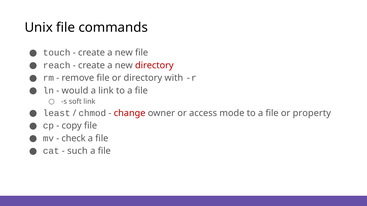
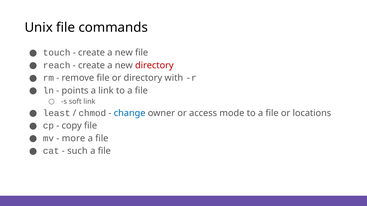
would: would -> points (75, 91)
change colour: red -> blue (130, 113)
property: property -> locations (312, 113)
check: check -> more (73, 139)
